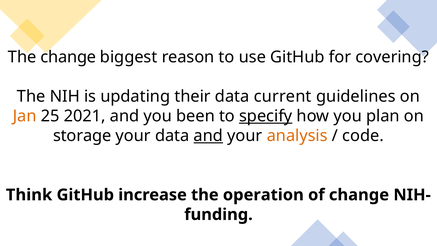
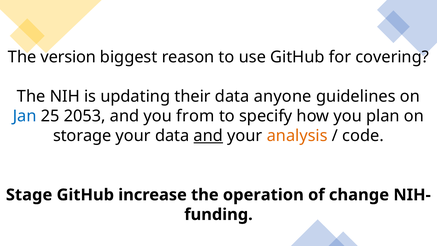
The change: change -> version (68, 57)
current: current -> anyone (283, 96)
Jan colour: orange -> blue (25, 116)
2021: 2021 -> 2053 (85, 116)
been: been -> from (195, 116)
specify underline: present -> none (266, 116)
Think: Think -> Stage (29, 195)
